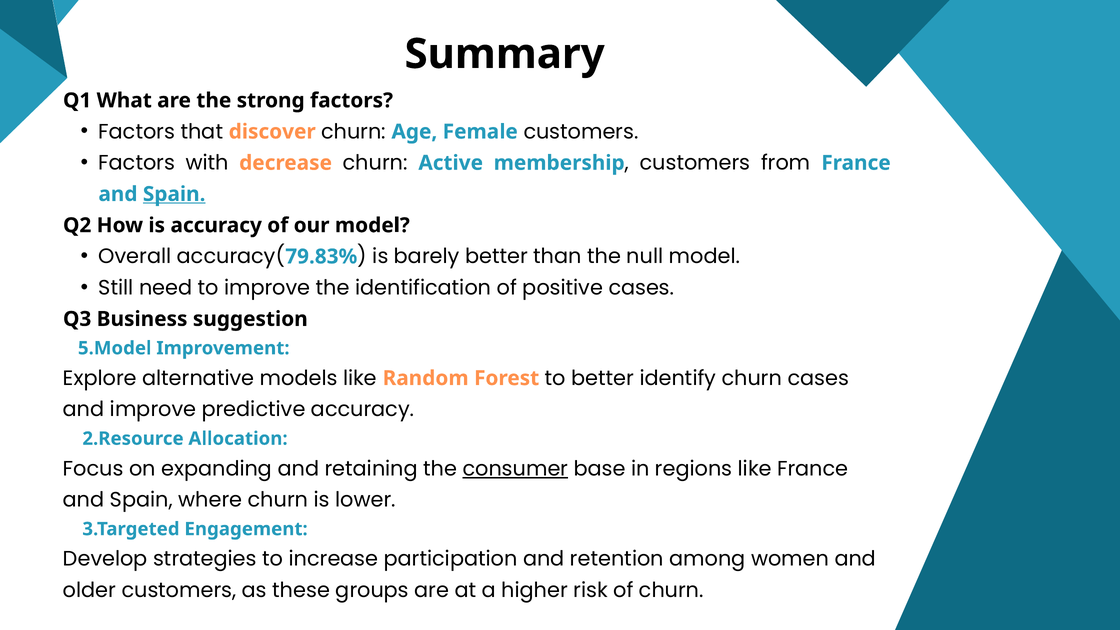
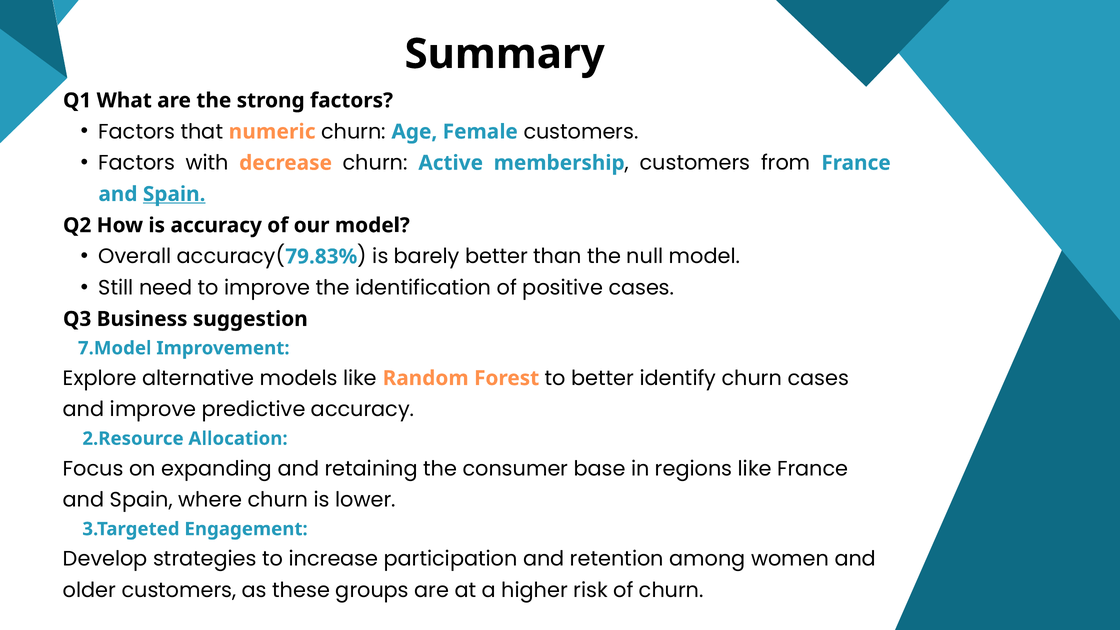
discover: discover -> numeric (272, 132)
5.Model: 5.Model -> 7.Model (115, 348)
consumer underline: present -> none (515, 469)
